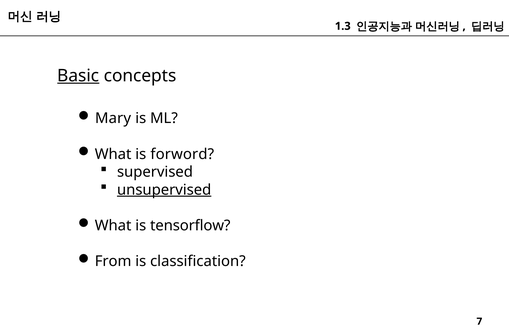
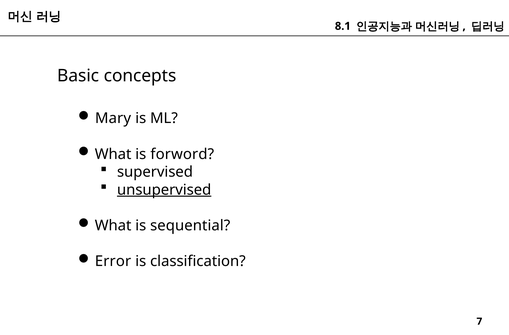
1.3: 1.3 -> 8.1 (343, 26)
Basic underline: present -> none (78, 76)
tensorflow: tensorflow -> sequential (190, 225)
From: From -> Error (113, 261)
